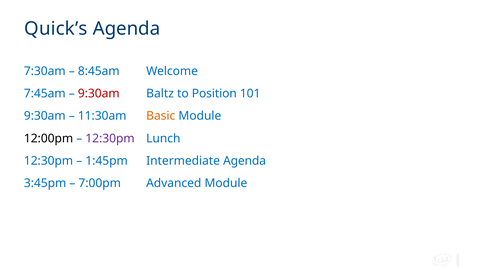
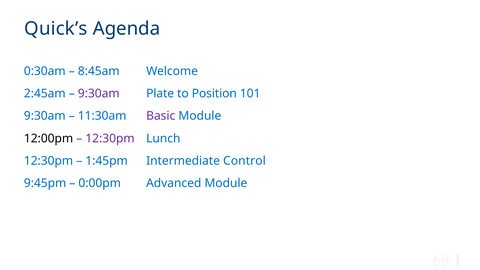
7:30am: 7:30am -> 0:30am (45, 71)
7:45am: 7:45am -> 2:45am (45, 94)
9:30am colour: red -> purple (99, 94)
Baltz: Baltz -> Plate (160, 94)
Basic colour: orange -> purple (161, 116)
Intermediate Agenda: Agenda -> Control (244, 161)
3:45pm: 3:45pm -> 9:45pm (45, 183)
7:00pm: 7:00pm -> 0:00pm (100, 183)
